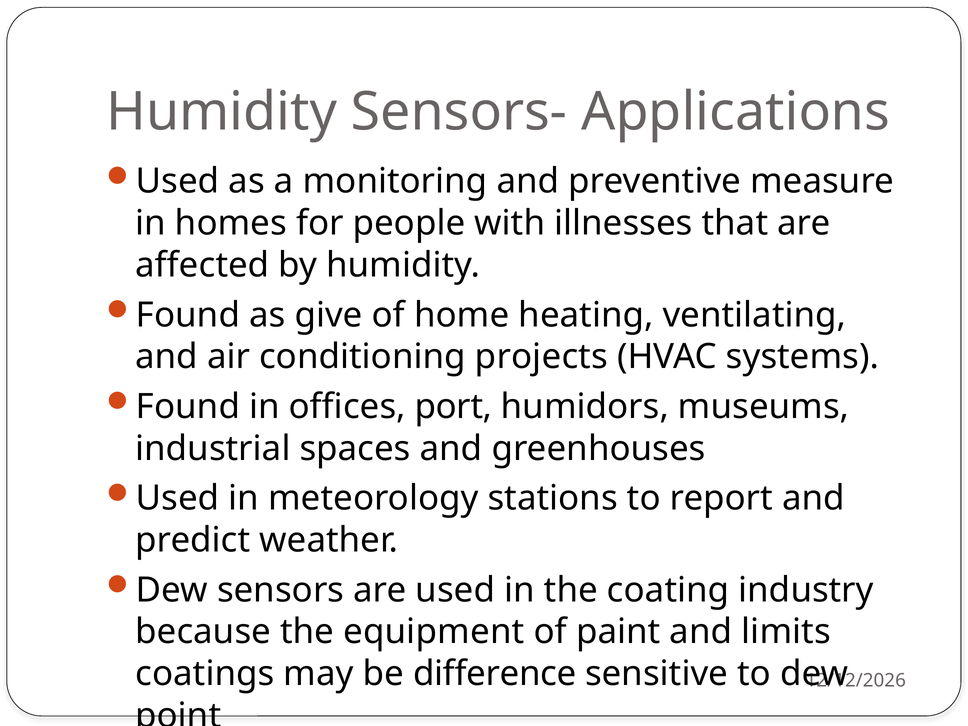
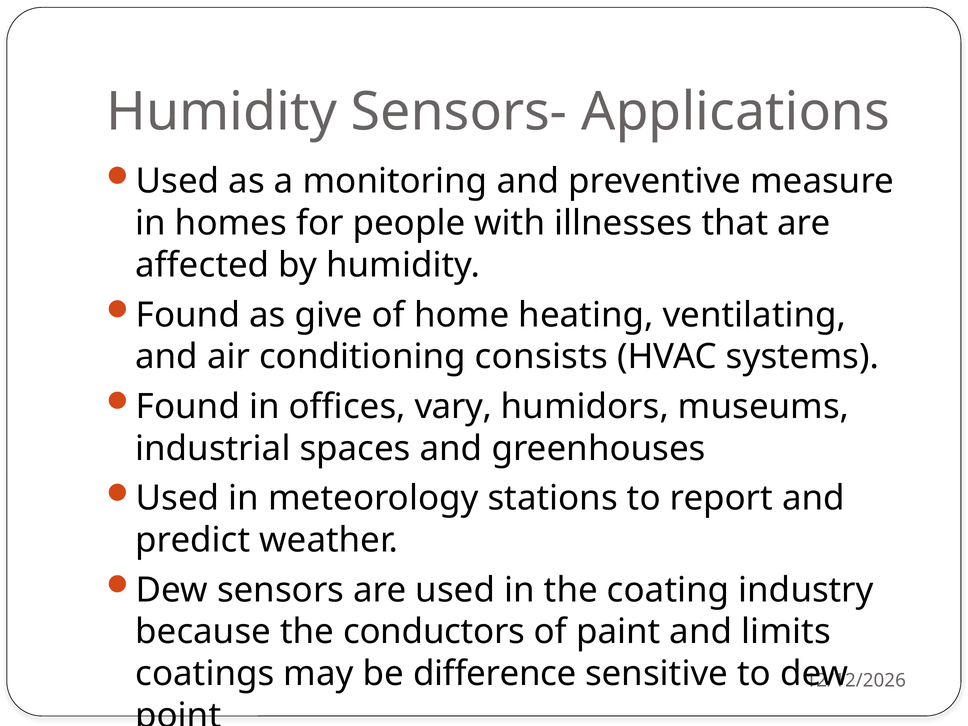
projects: projects -> consists (541, 357)
port: port -> vary (453, 407)
equipment: equipment -> conductors (434, 632)
